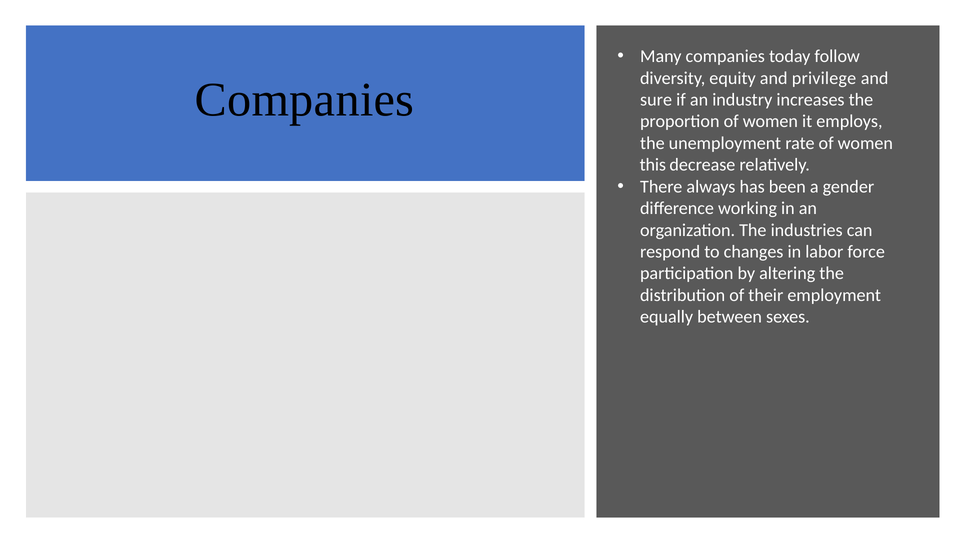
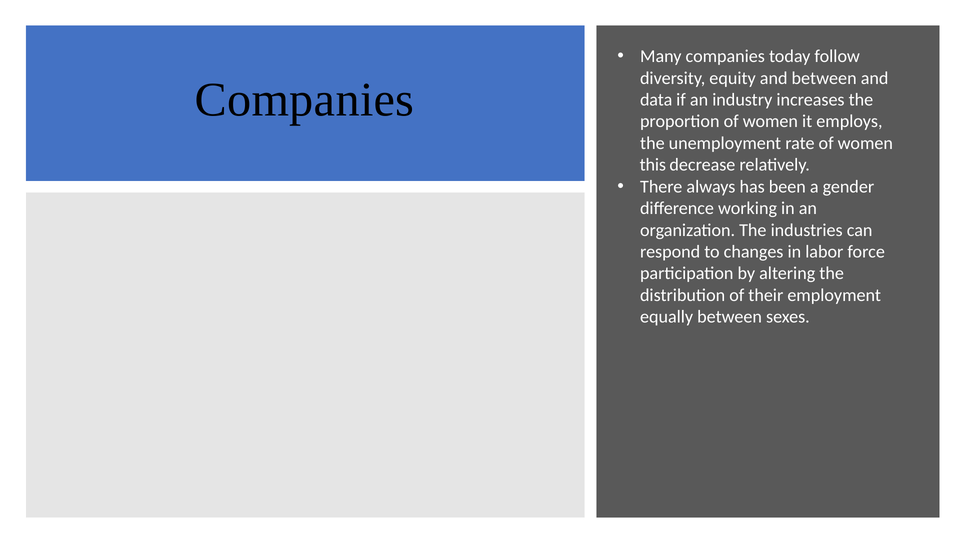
and privilege: privilege -> between (824, 78)
sure: sure -> data (656, 100)
